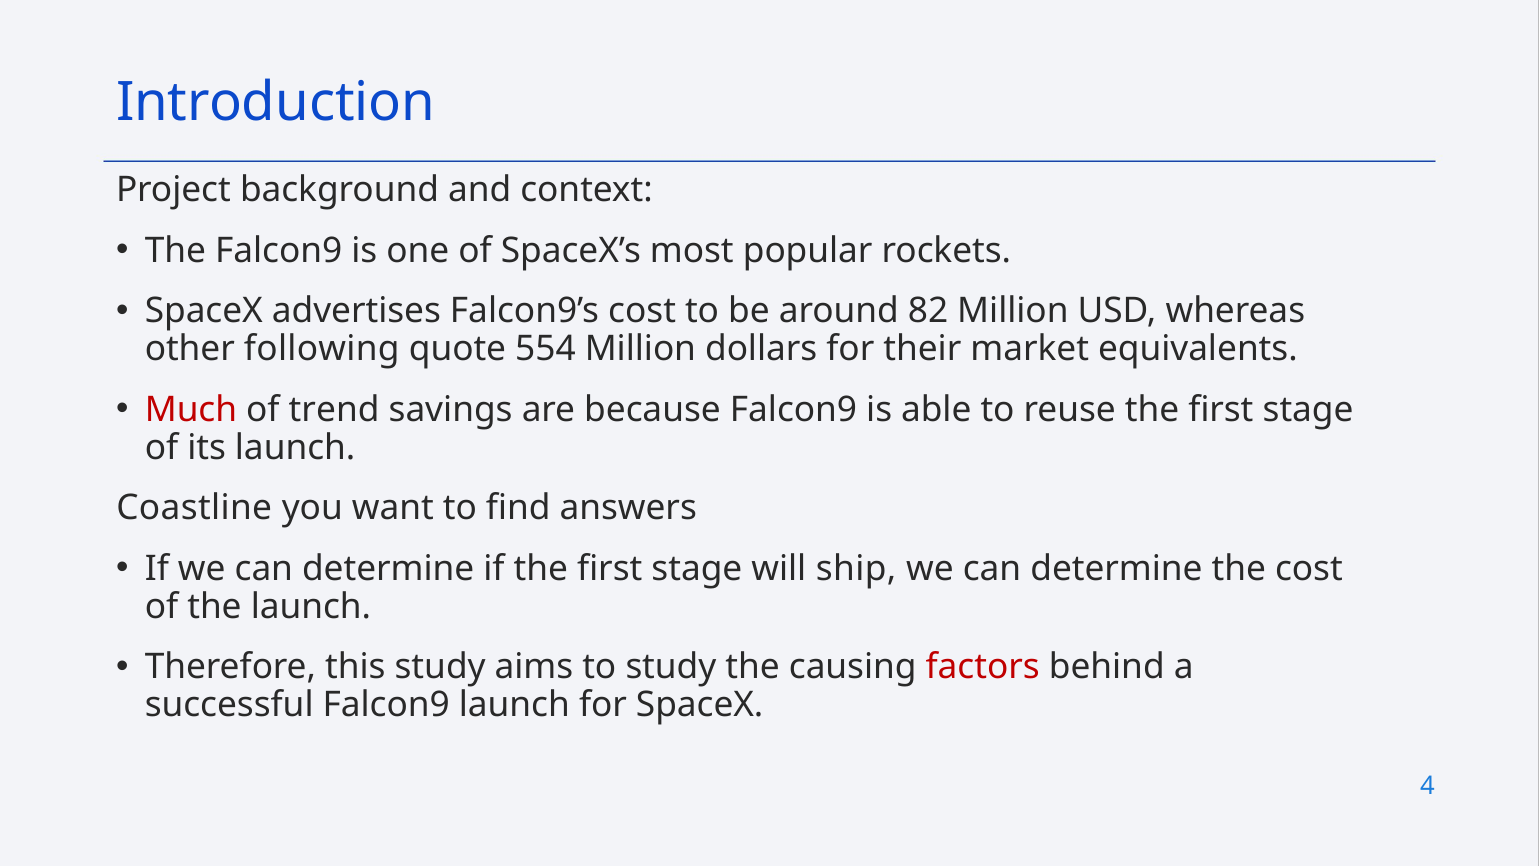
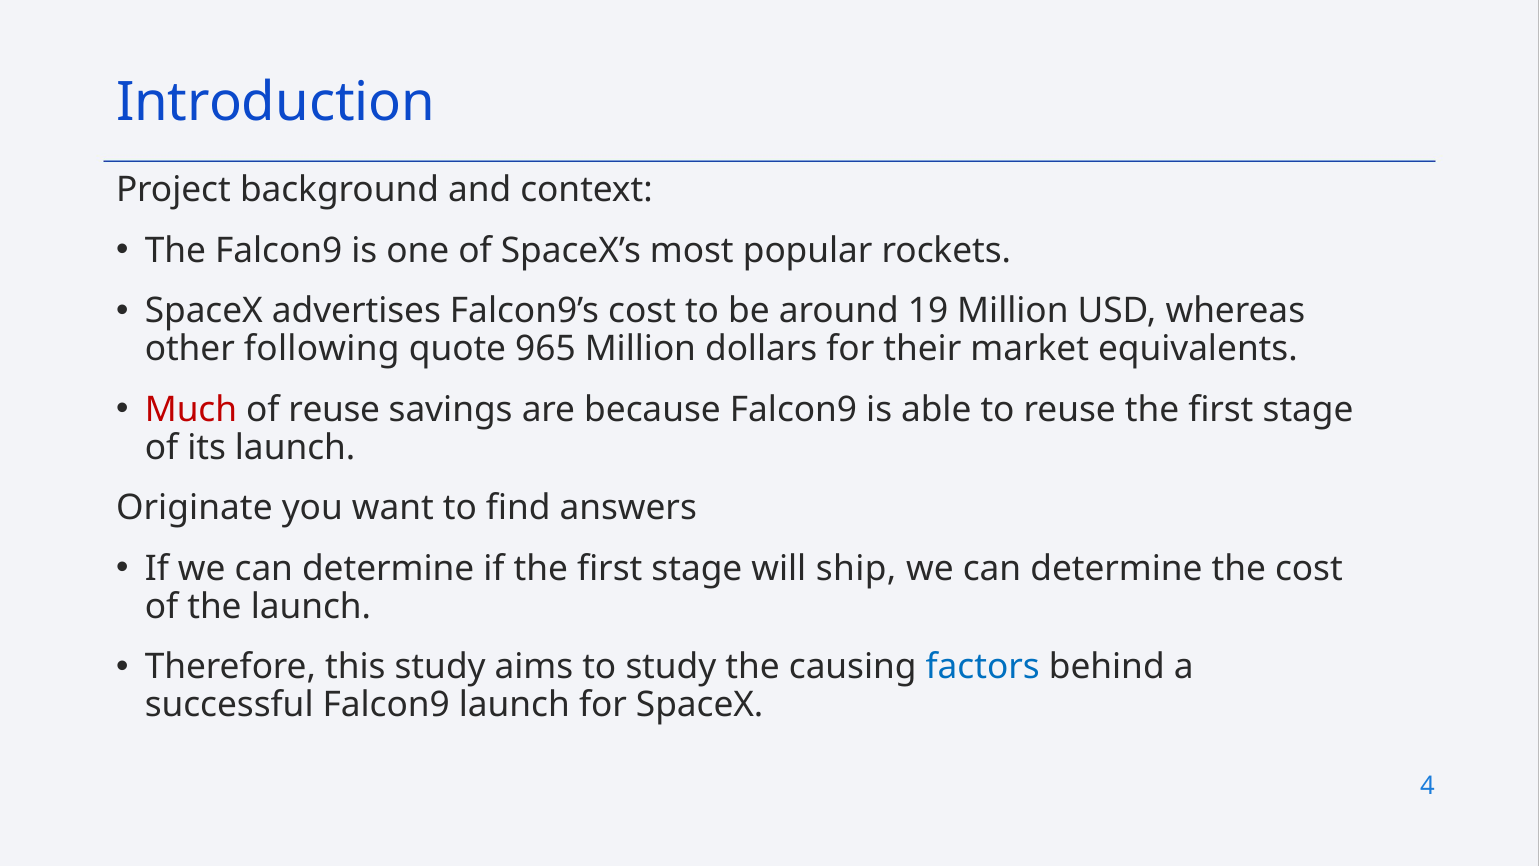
82: 82 -> 19 (928, 311)
554: 554 -> 965 (546, 349)
of trend: trend -> reuse (334, 409)
Coastline: Coastline -> Originate (194, 508)
factors colour: red -> blue (983, 667)
